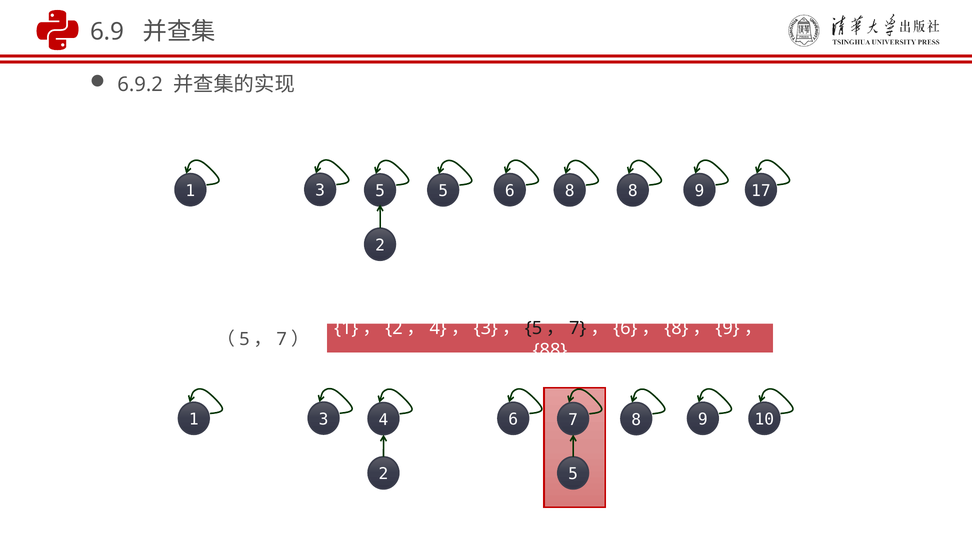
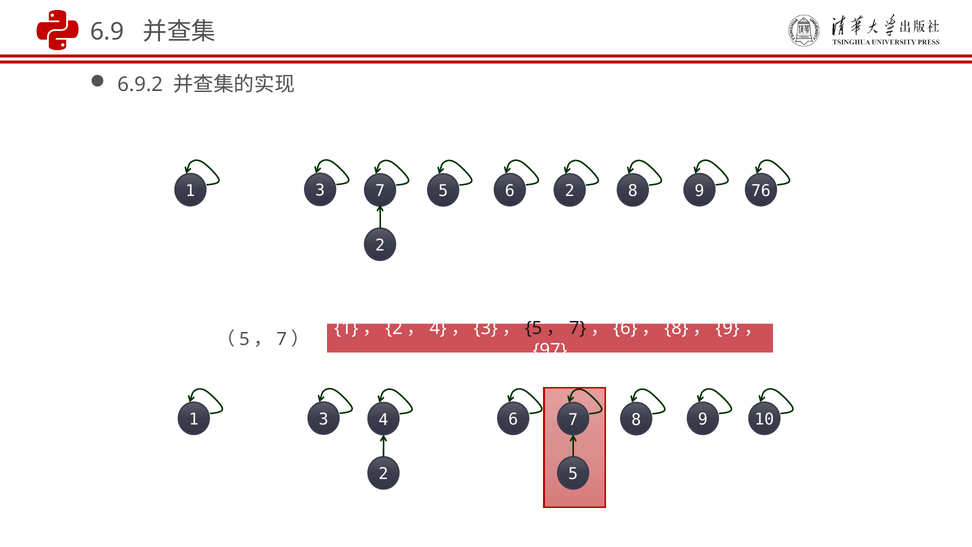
3 5: 5 -> 7 (380, 191)
6 8: 8 -> 2 (570, 191)
17: 17 -> 76 (761, 191)
88: 88 -> 97 (550, 350)
